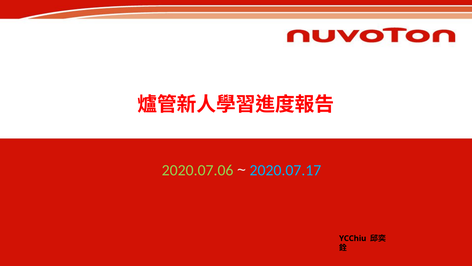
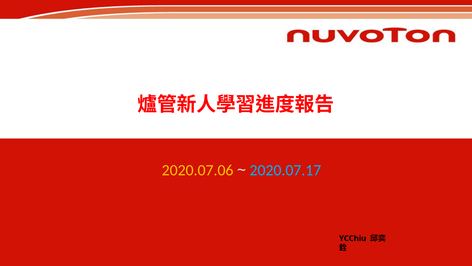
2020.07.06 colour: light green -> yellow (198, 170)
